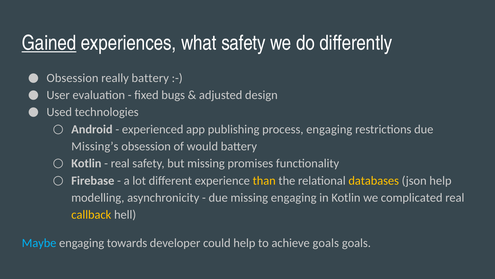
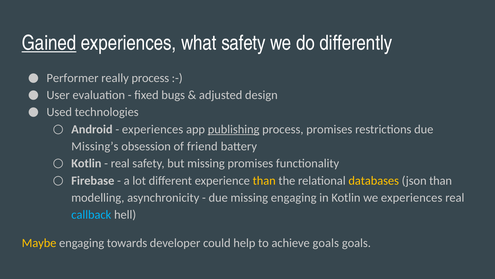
Obsession: Obsession -> Performer (73, 78)
really battery: battery -> process (150, 78)
experienced: experienced -> experiences (153, 129)
publishing underline: none -> present (234, 129)
process engaging: engaging -> promises (329, 129)
would: would -> friend (202, 146)
json help: help -> than (441, 180)
we complicated: complicated -> experiences (412, 197)
callback colour: yellow -> light blue (91, 214)
Maybe colour: light blue -> yellow (39, 242)
